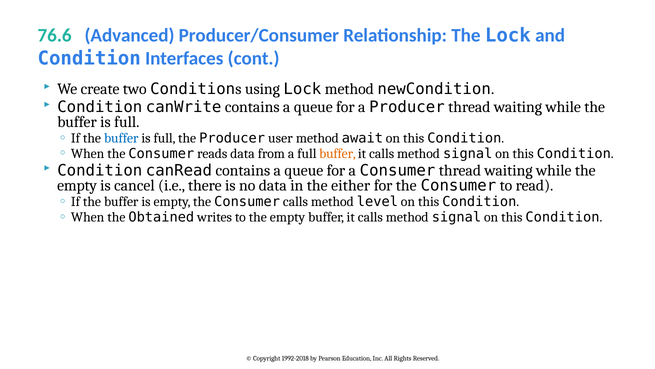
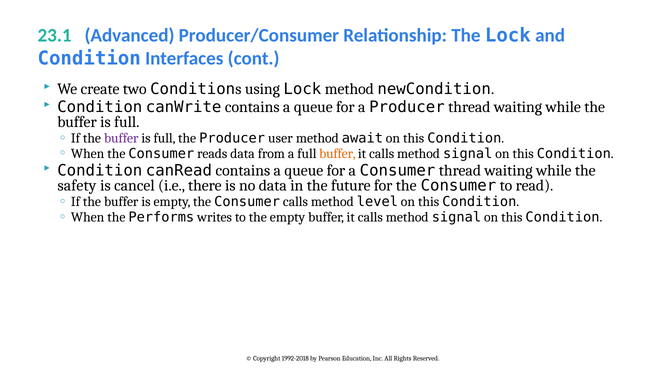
76.6: 76.6 -> 23.1 (55, 35)
buffer colour: blue -> purple (121, 138)
empty: empty -> safety (77, 185)
either: either -> future (351, 185)
Obtained: Obtained -> Performs (161, 217)
